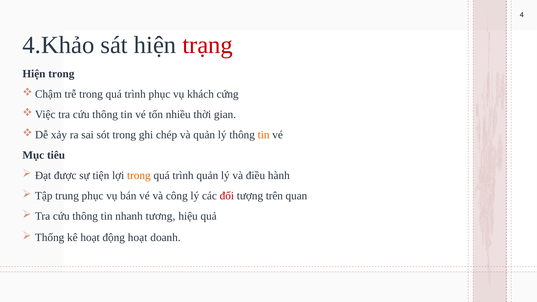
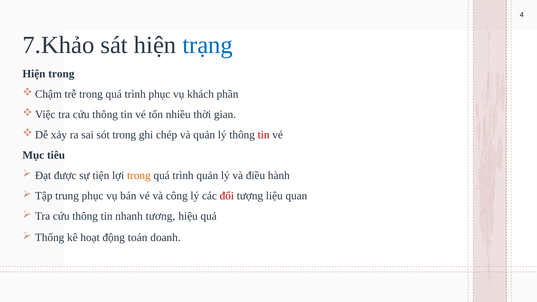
4.Khảo: 4.Khảo -> 7.Khảo (58, 45)
trạng colour: red -> blue (208, 45)
cứng: cứng -> phần (228, 94)
tin colour: orange -> red (264, 135)
trên: trên -> liệu (274, 196)
động hoạt: hoạt -> toán (138, 238)
